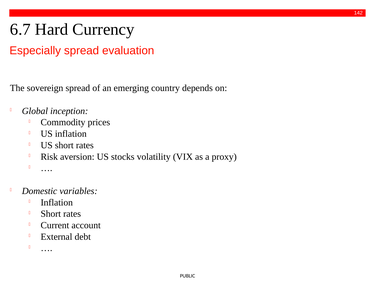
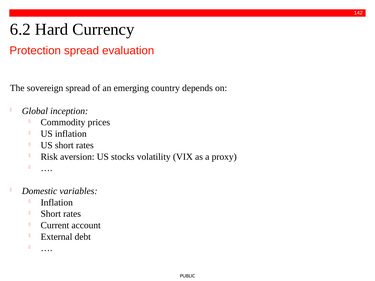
6.7: 6.7 -> 6.2 (20, 30)
Especially: Especially -> Protection (35, 51)
